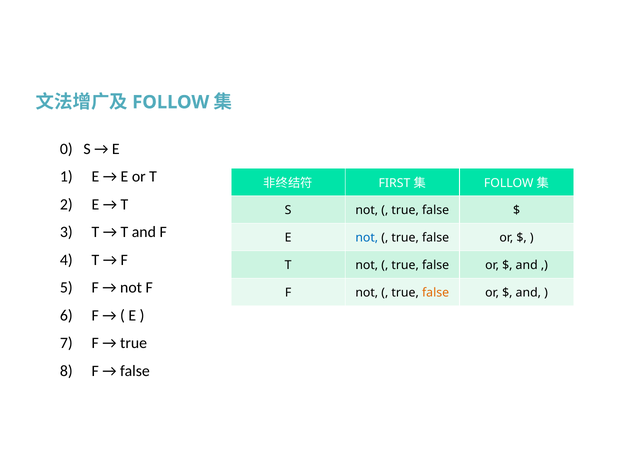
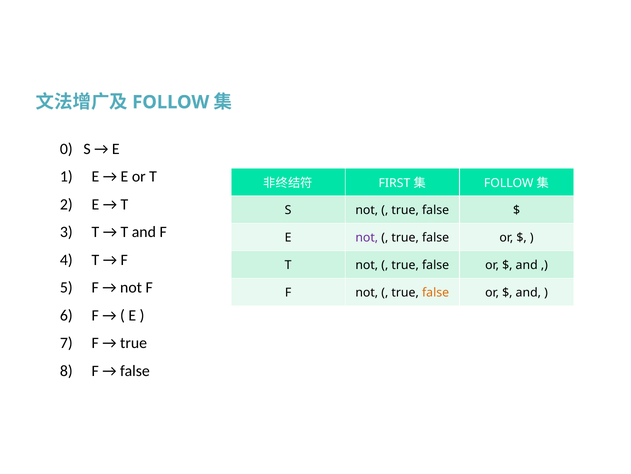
not colour: blue -> purple (367, 237)
